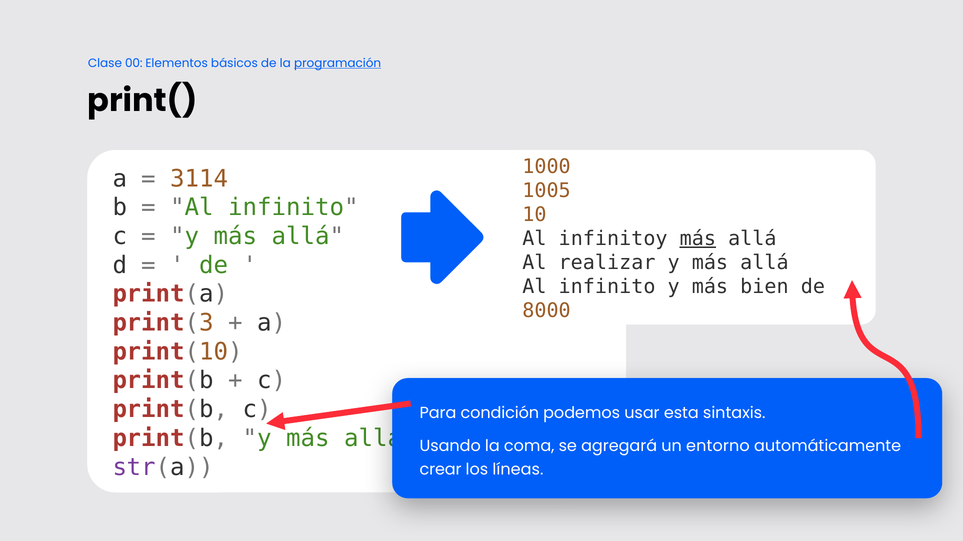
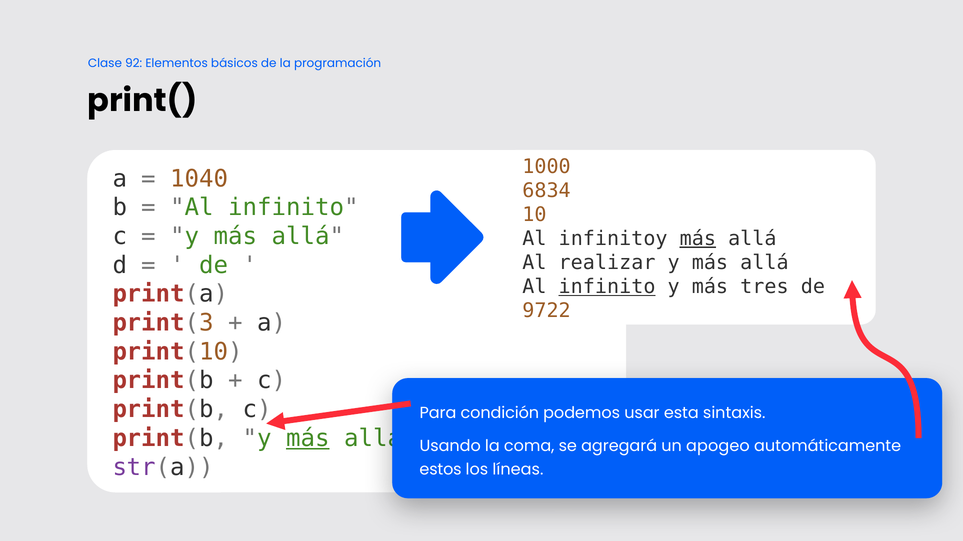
00: 00 -> 92 (134, 63)
programación underline: present -> none (338, 63)
3114: 3114 -> 1040 (199, 179)
1005: 1005 -> 6834 (547, 191)
infinito underline: none -> present (607, 287)
bien: bien -> tres (764, 287)
8000: 8000 -> 9722 (547, 311)
más underline: none -> present (308, 439)
entorno: entorno -> apogeo (718, 447)
crear: crear -> estos (441, 470)
